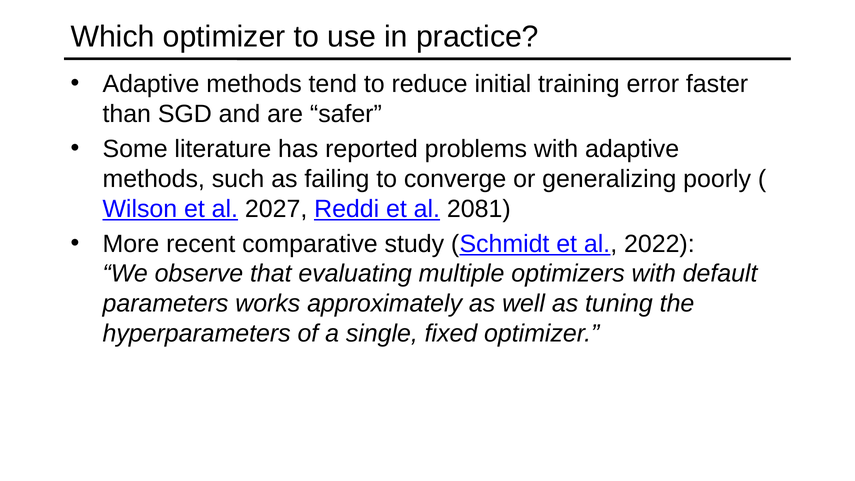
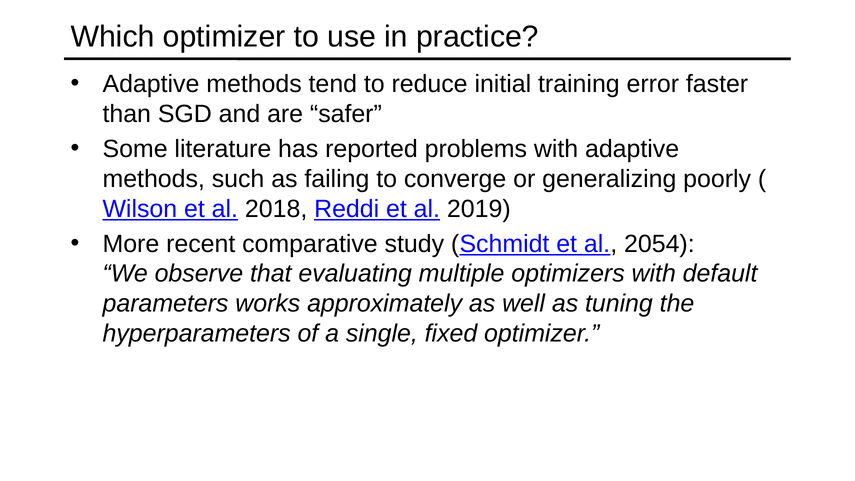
2027: 2027 -> 2018 (276, 209)
2081: 2081 -> 2019 (479, 209)
2022: 2022 -> 2054 (659, 244)
